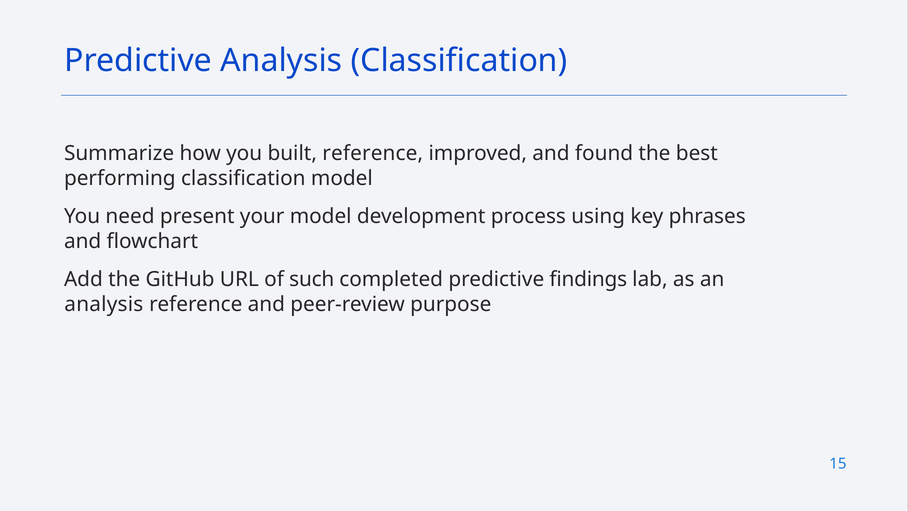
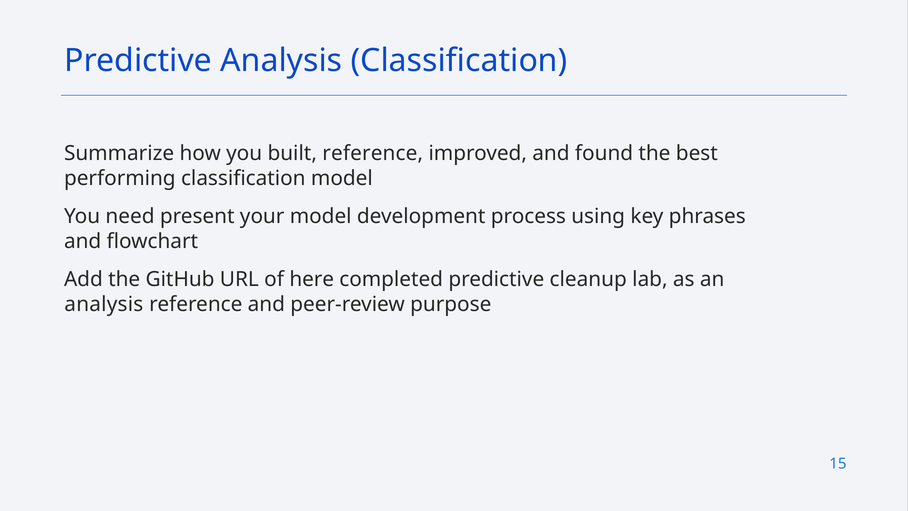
such: such -> here (312, 279)
findings: findings -> cleanup (588, 279)
